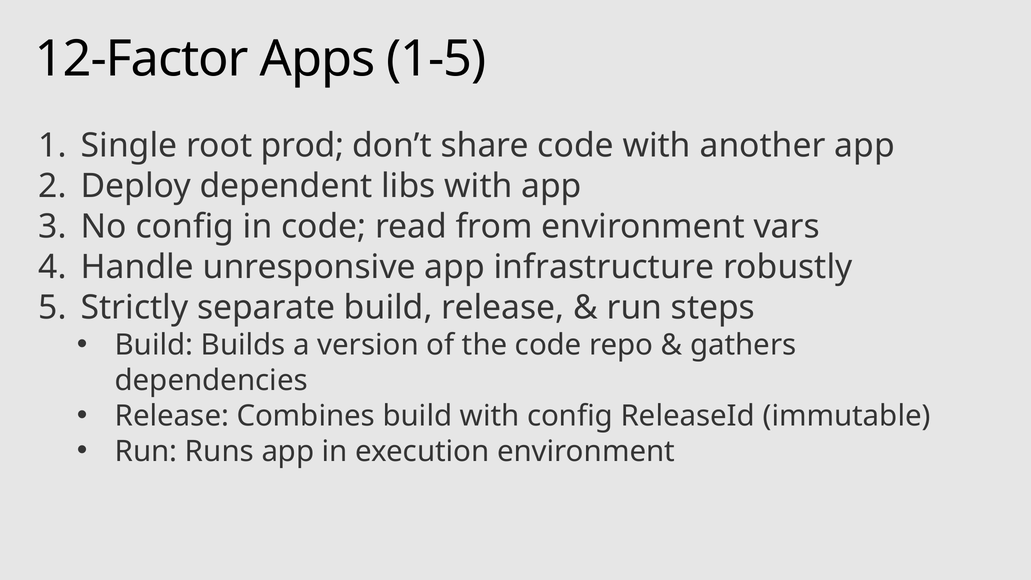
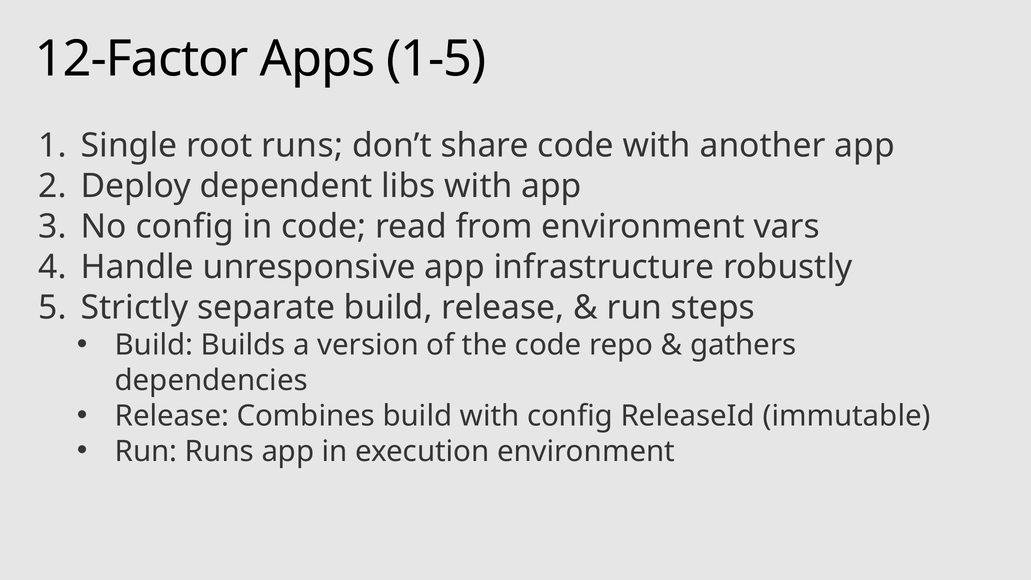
root prod: prod -> runs (302, 146)
